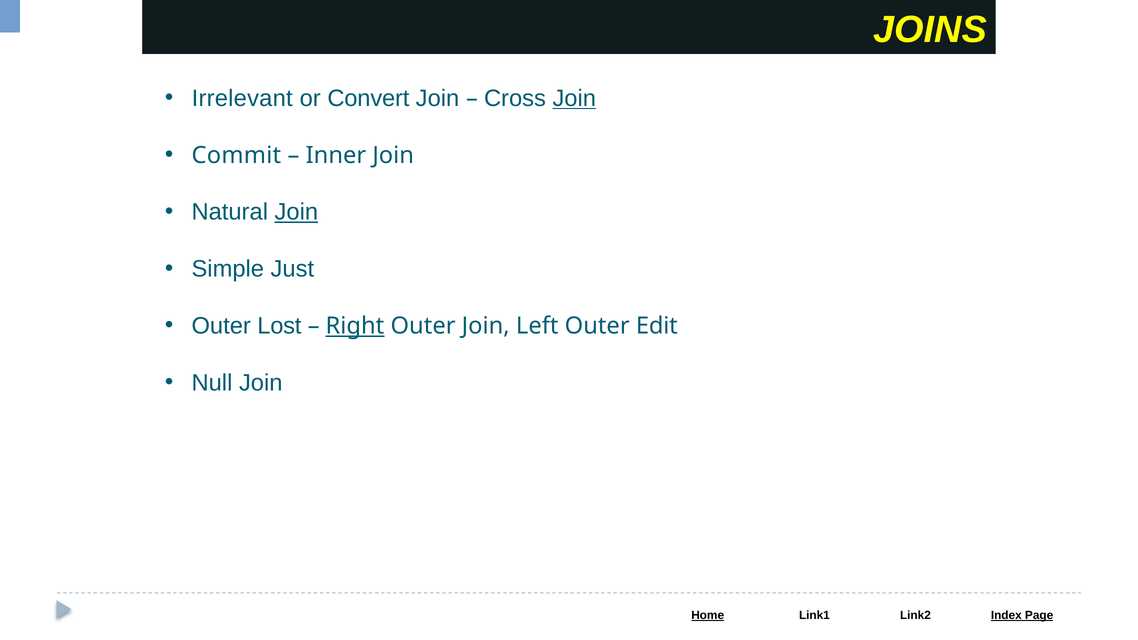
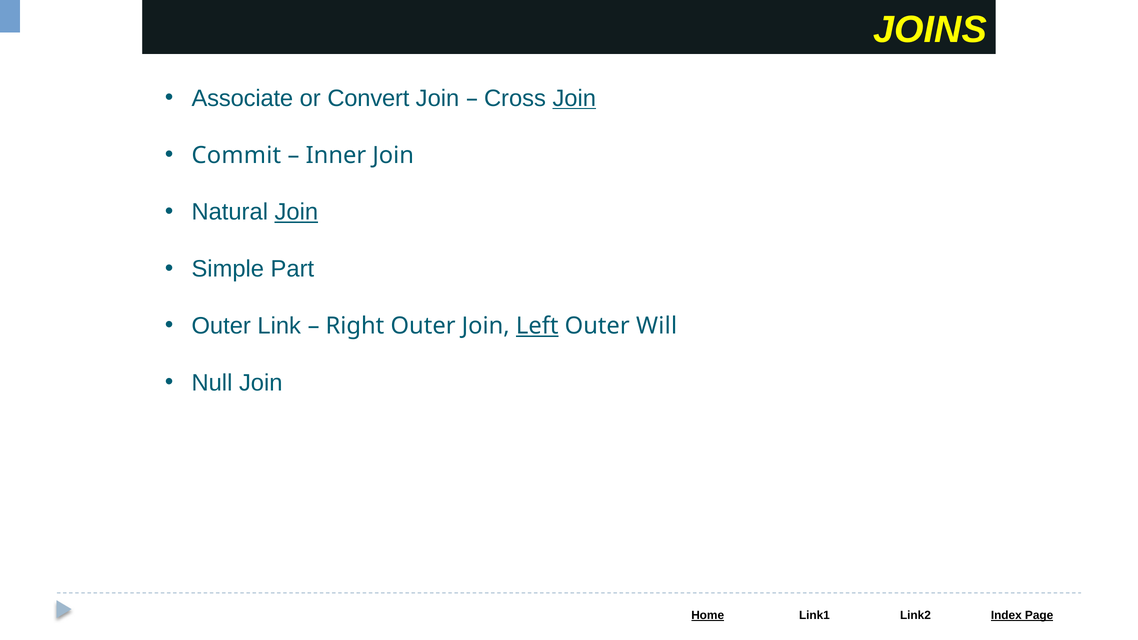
Irrelevant: Irrelevant -> Associate (242, 98)
Just: Just -> Part (292, 269)
Lost: Lost -> Link (279, 326)
Right underline: present -> none (355, 326)
Left underline: none -> present (537, 326)
Edit: Edit -> Will (657, 326)
